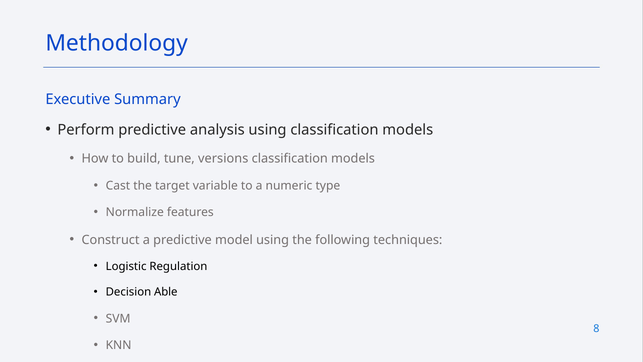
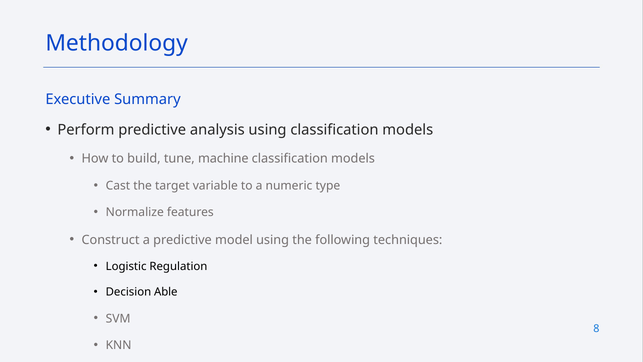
versions: versions -> machine (223, 159)
